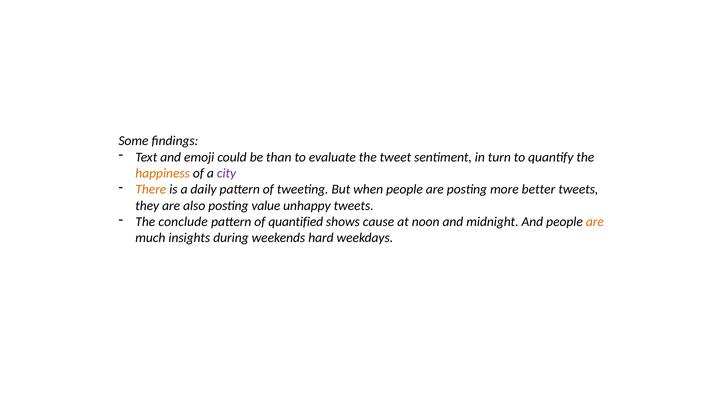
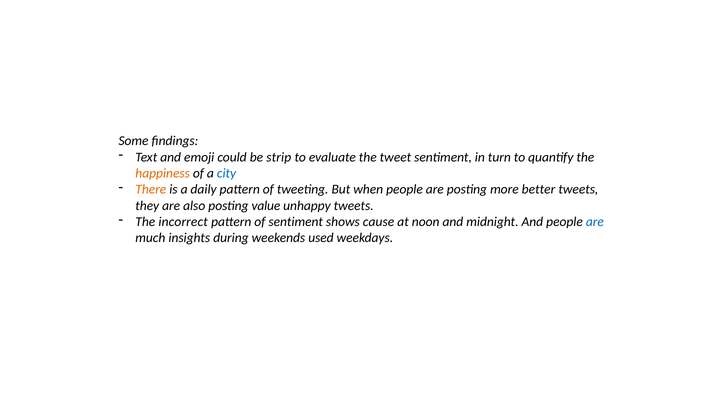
than: than -> strip (279, 157)
city colour: purple -> blue (227, 173)
conclude: conclude -> incorrect (183, 222)
of quantified: quantified -> sentiment (296, 222)
are colour: orange -> blue (595, 222)
hard: hard -> used (321, 238)
